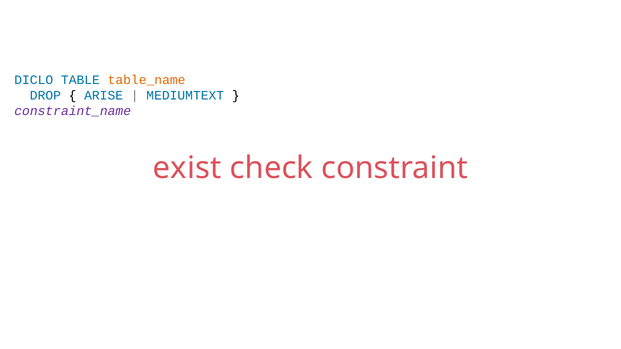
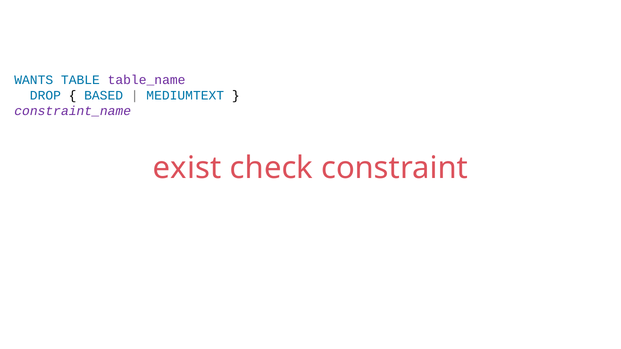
DICLO: DICLO -> WANTS (34, 80)
table_name colour: orange -> purple (147, 80)
ARISE: ARISE -> BASED (104, 95)
